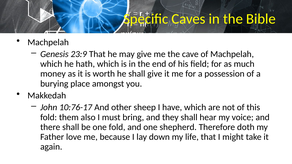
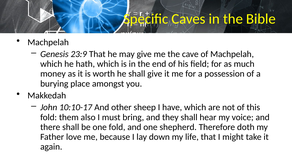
10:76-17: 10:76-17 -> 10:10-17 (76, 108)
